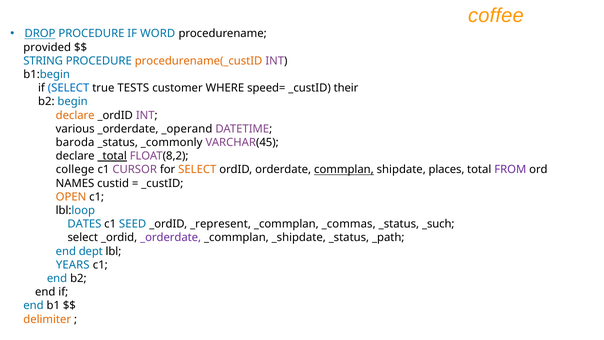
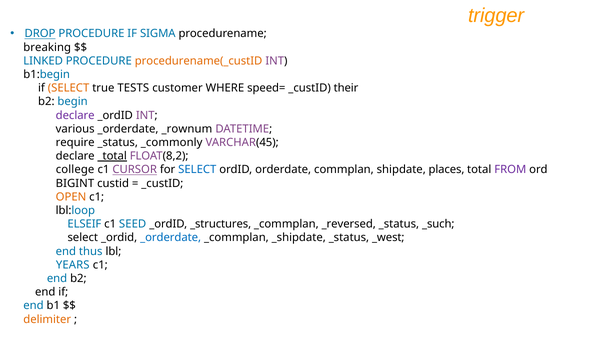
coffee: coffee -> trigger (496, 16)
WORD: WORD -> SIGMA (158, 34)
provided: provided -> breaking (47, 47)
STRING: STRING -> LINKED (43, 61)
SELECT colour: blue -> orange (69, 88)
declare colour: orange -> purple (75, 115)
_operand: _operand -> _rownum (187, 129)
baroda: baroda -> require (75, 142)
CURSOR underline: none -> present (135, 170)
SELECT colour: orange -> blue (197, 170)
commplan underline: present -> none (344, 170)
NAMES: NAMES -> BIGINT (75, 183)
DATES: DATES -> ELSEIF (84, 224)
_represent: _represent -> _structures (221, 224)
_commas: _commas -> _reversed (349, 224)
_orderdate colour: purple -> blue (171, 238)
_path: _path -> _west (388, 238)
dept: dept -> thus (91, 251)
